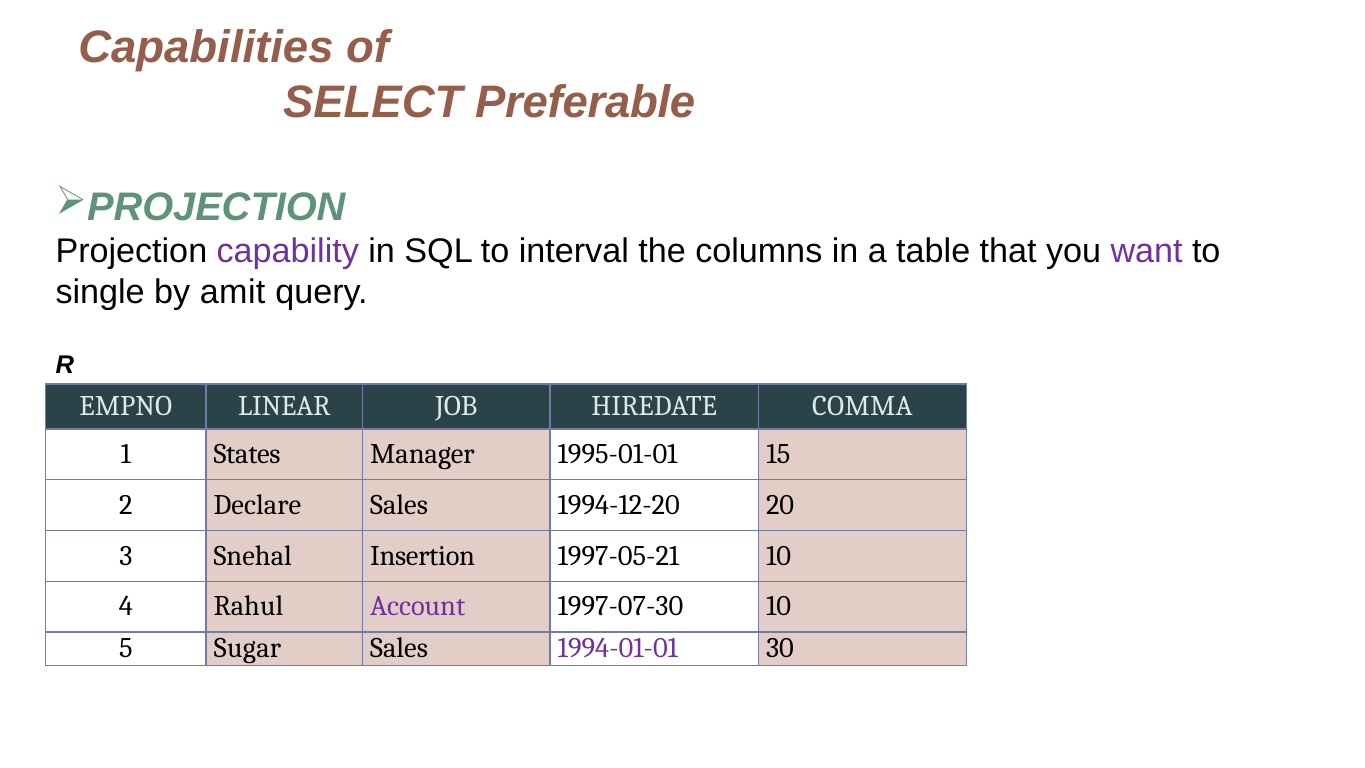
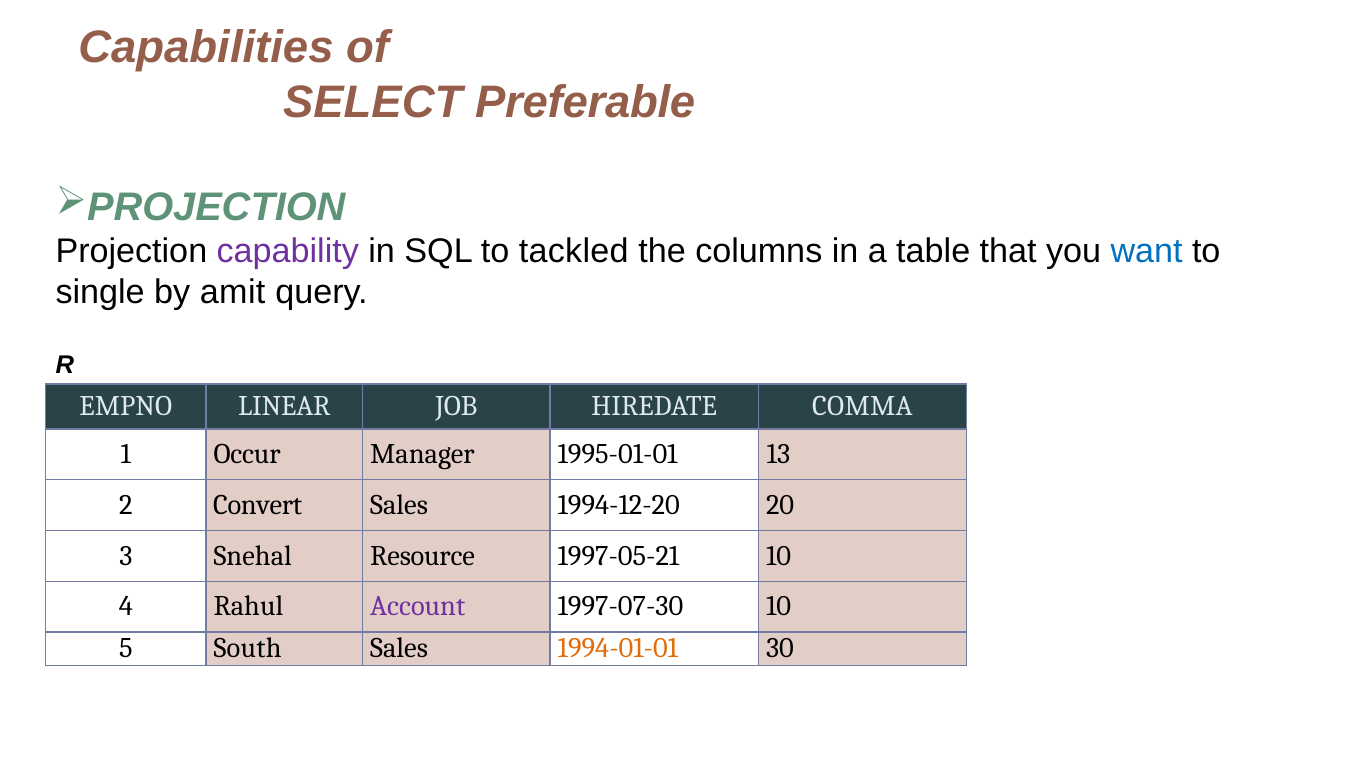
interval: interval -> tackled (574, 251)
want colour: purple -> blue (1147, 251)
States: States -> Occur (247, 454)
15: 15 -> 13 (778, 454)
Declare: Declare -> Convert (258, 505)
Insertion: Insertion -> Resource (423, 556)
Sugar: Sugar -> South (248, 648)
1994-01-01 colour: purple -> orange (618, 648)
